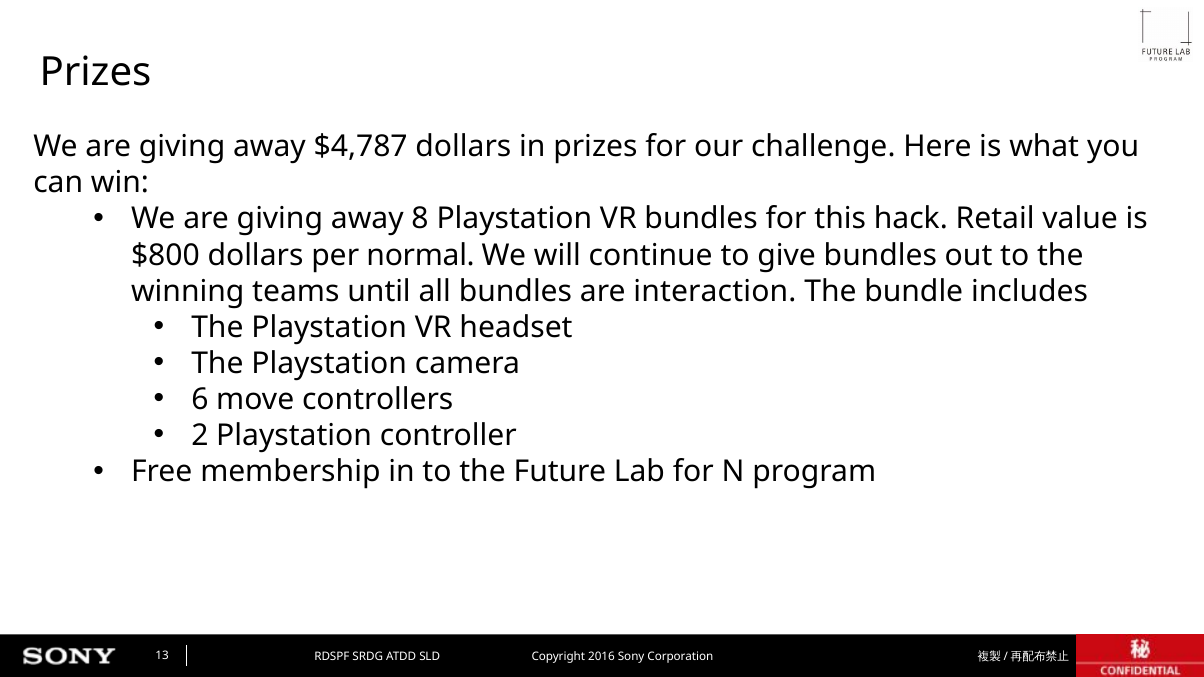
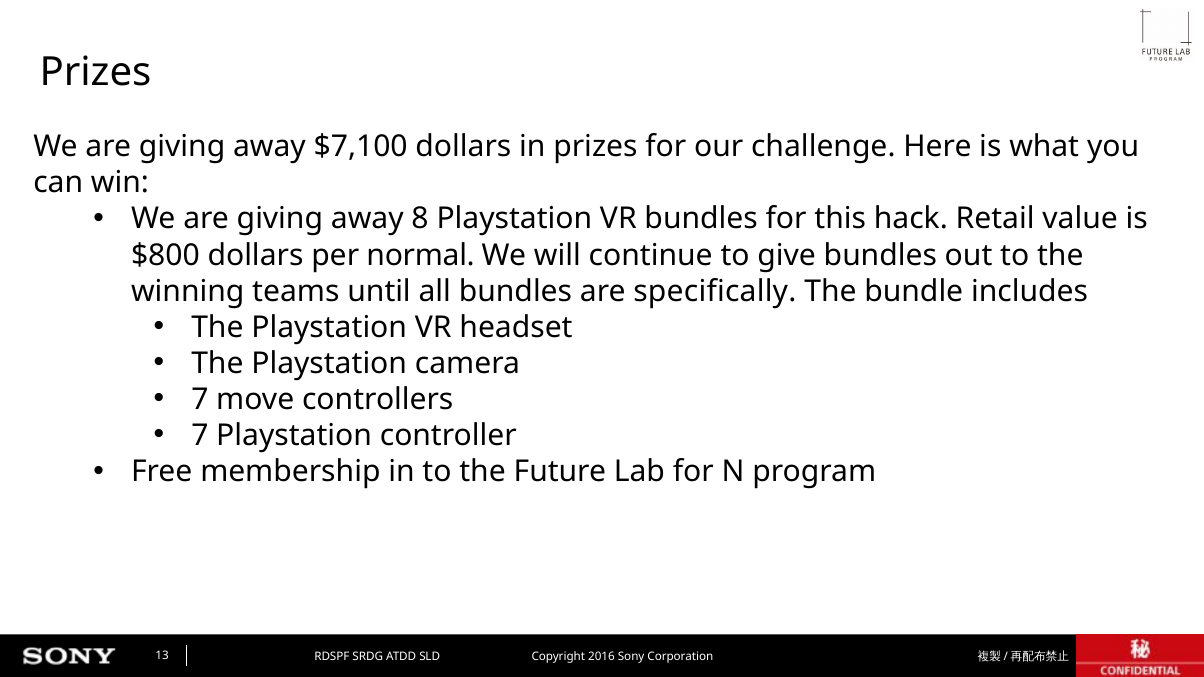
$4,787: $4,787 -> $7,100 (361, 147)
interaction: interaction -> specifically (715, 291)
6: 6 -> 7 (200, 400)
2: 2 -> 7 (200, 436)
